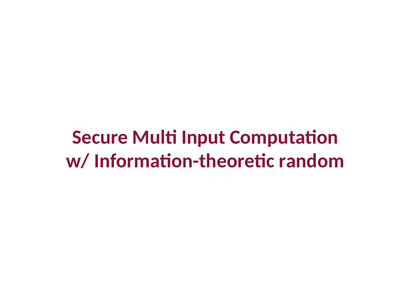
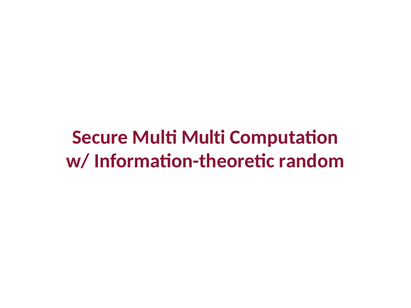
Multi Input: Input -> Multi (203, 137)
